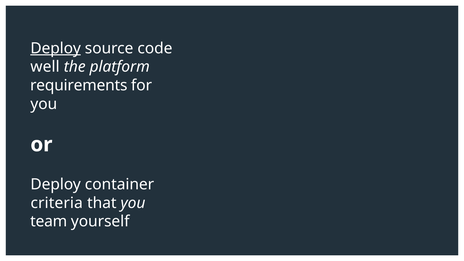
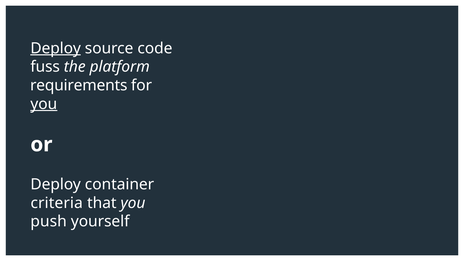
well: well -> fuss (45, 67)
you underline: none -> present (44, 104)
team: team -> push (49, 221)
